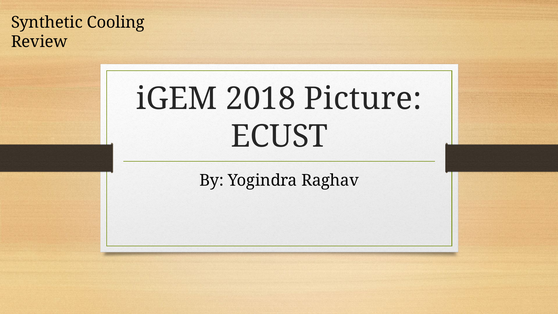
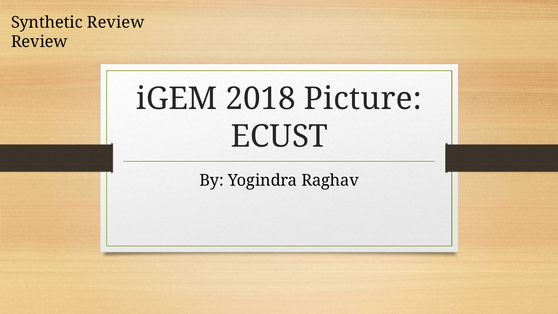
Synthetic Cooling: Cooling -> Review (116, 22)
